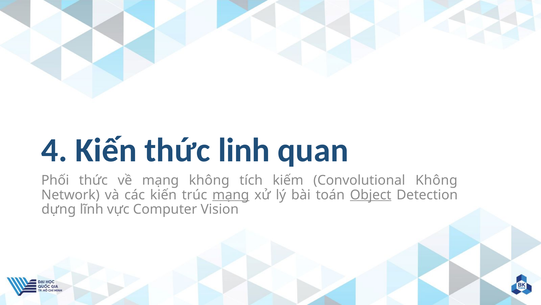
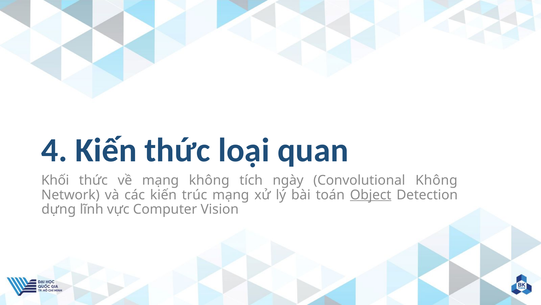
linh: linh -> loại (244, 150)
Phối: Phối -> Khối (55, 180)
kiếm: kiếm -> ngày (288, 180)
mạng underline: present -> none (231, 194)
